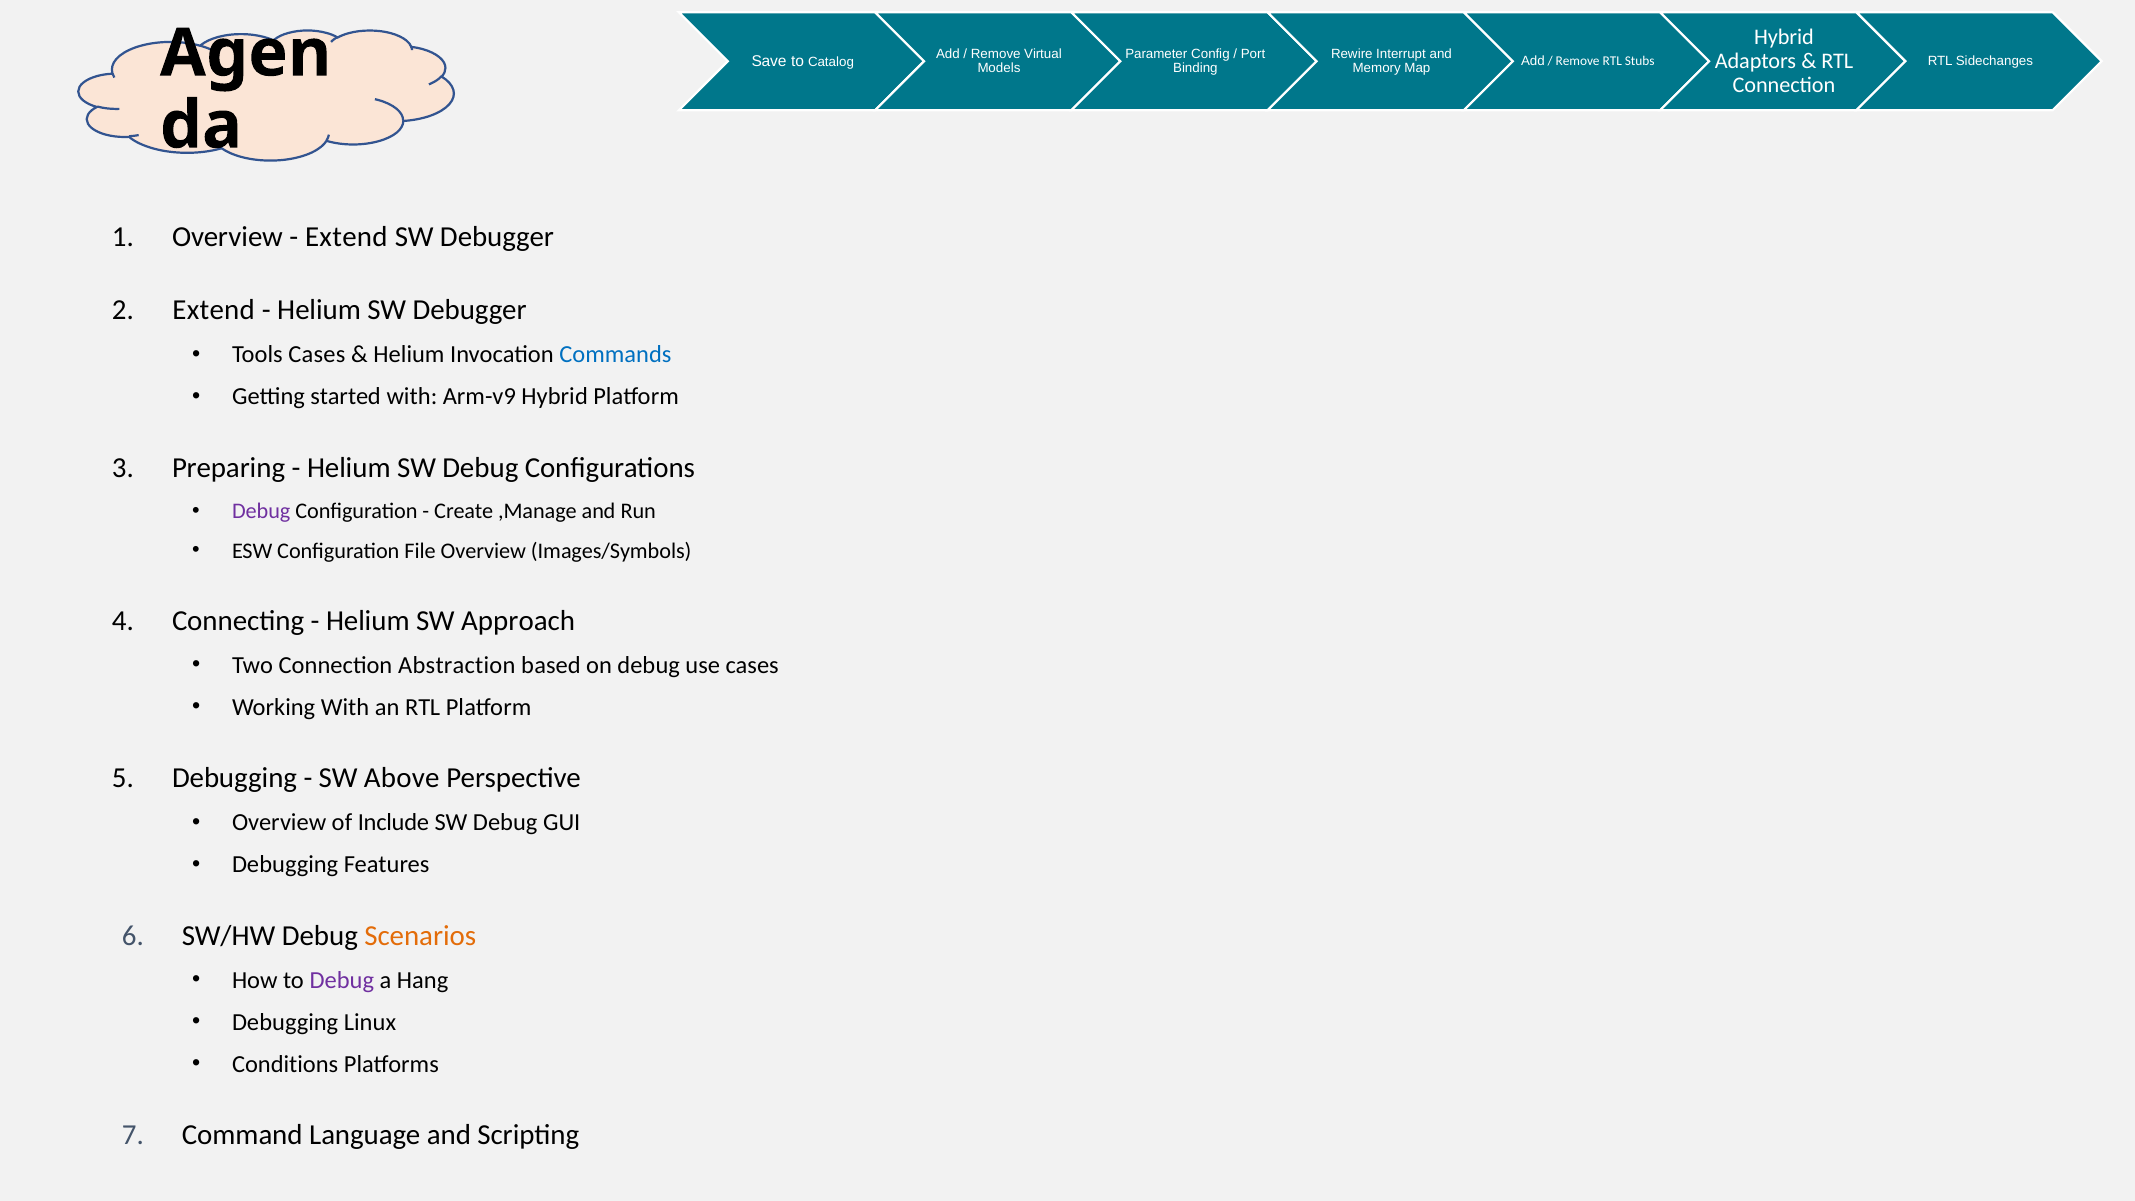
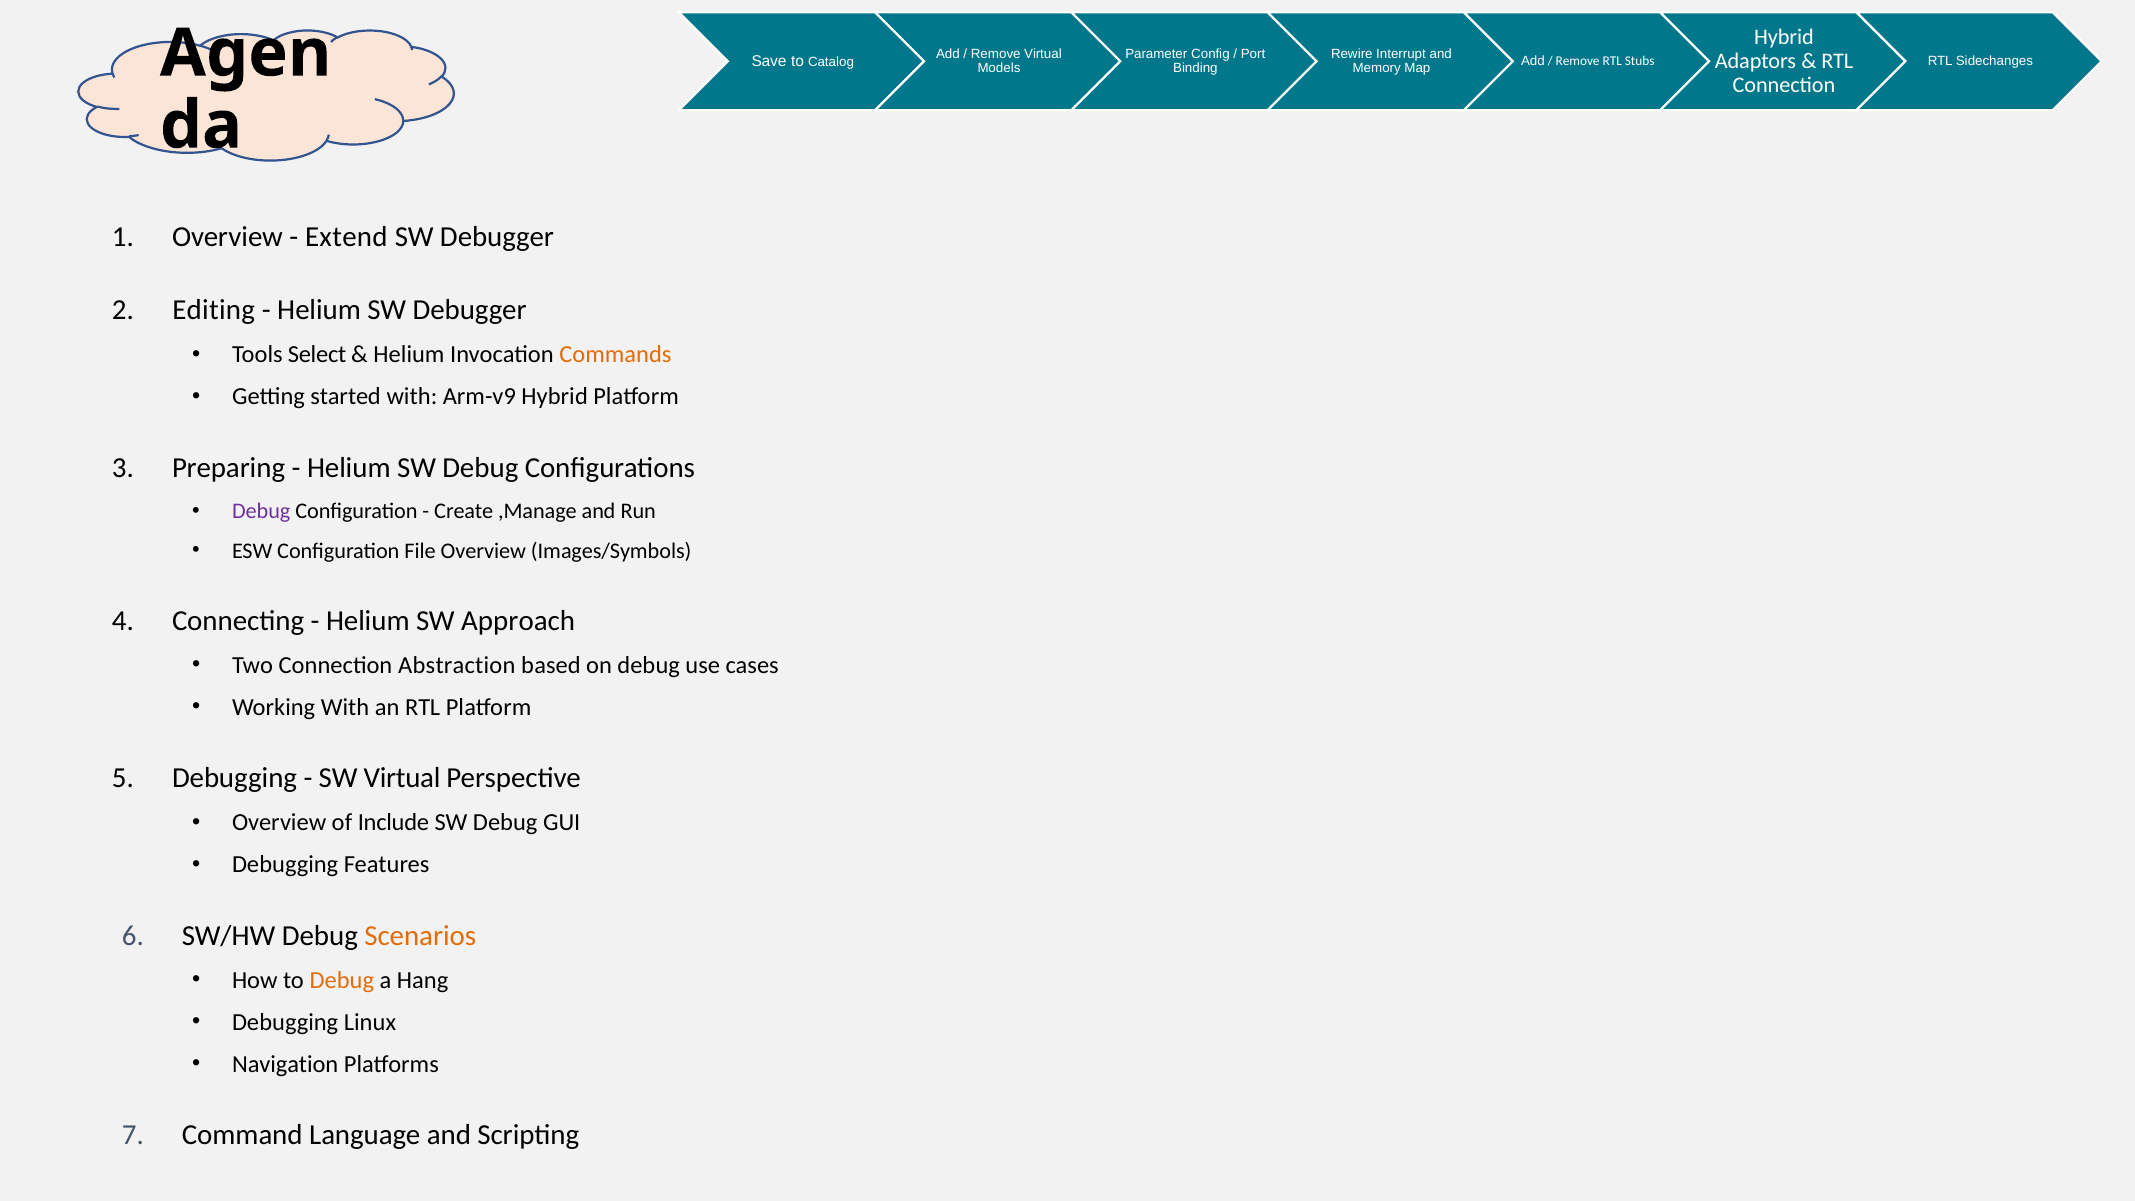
Extend: Extend -> Editing (214, 310)
Tools Cases: Cases -> Select (317, 355)
Commands colour: blue -> orange (615, 355)
SW Above: Above -> Virtual (402, 778)
Debug colour: purple -> orange (342, 980)
Conditions: Conditions -> Navigation (285, 1064)
